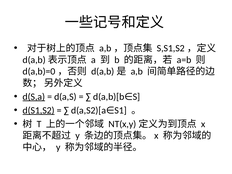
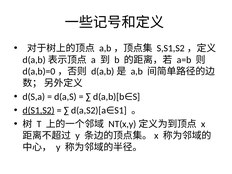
d(S,a underline: present -> none (34, 97)
